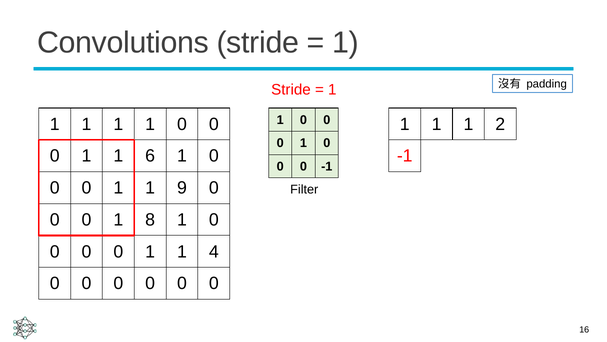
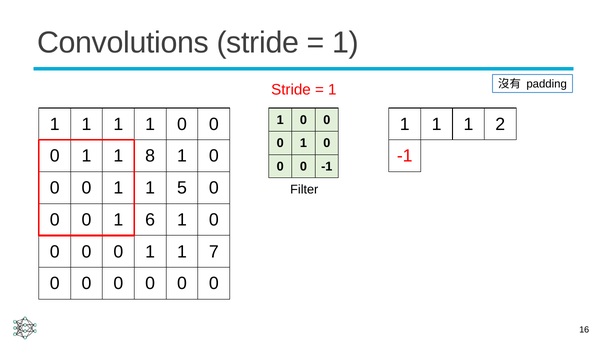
6: 6 -> 8 (150, 156)
9: 9 -> 5 (182, 188)
8: 8 -> 6 (150, 219)
4: 4 -> 7 (214, 251)
